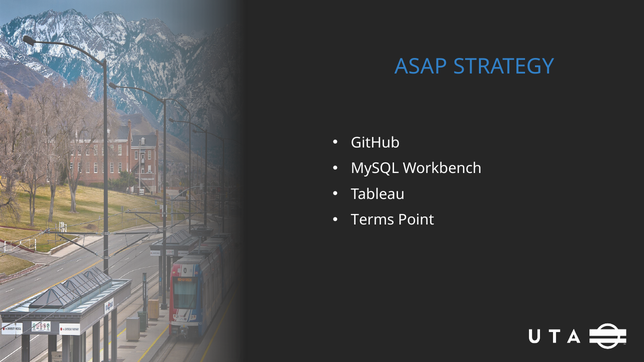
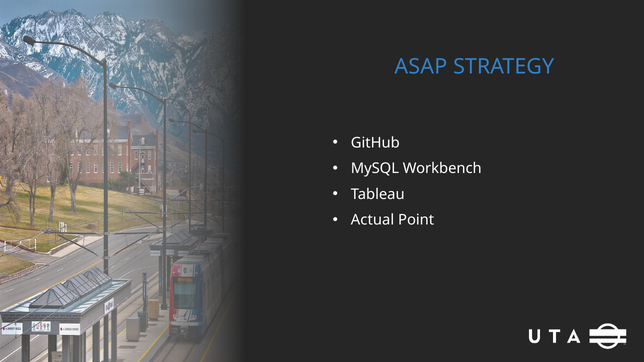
Terms: Terms -> Actual (373, 220)
